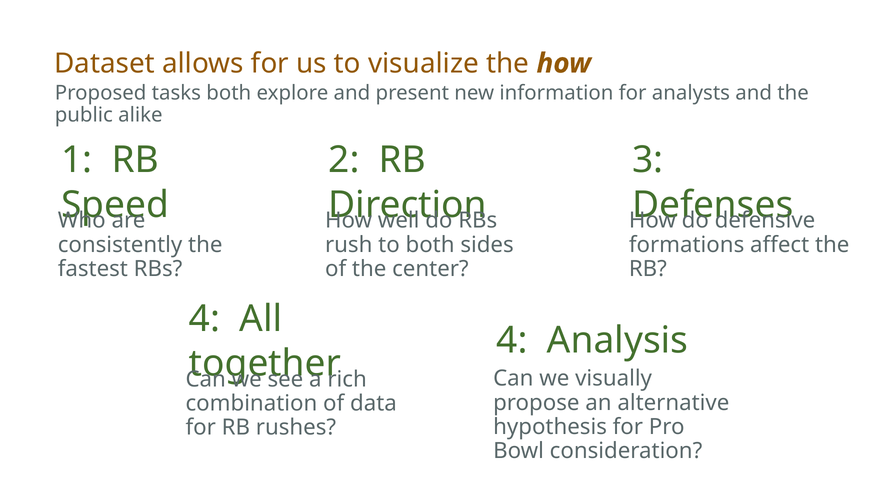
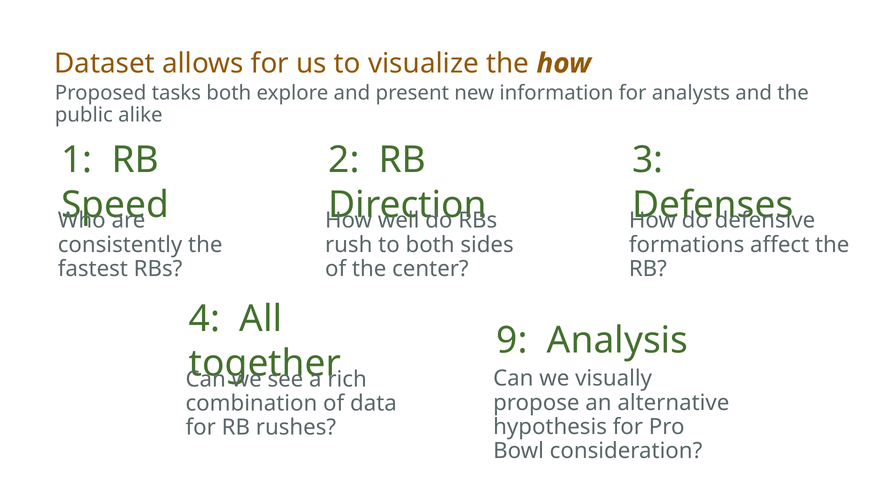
4: 4 -> 9 (512, 340)
